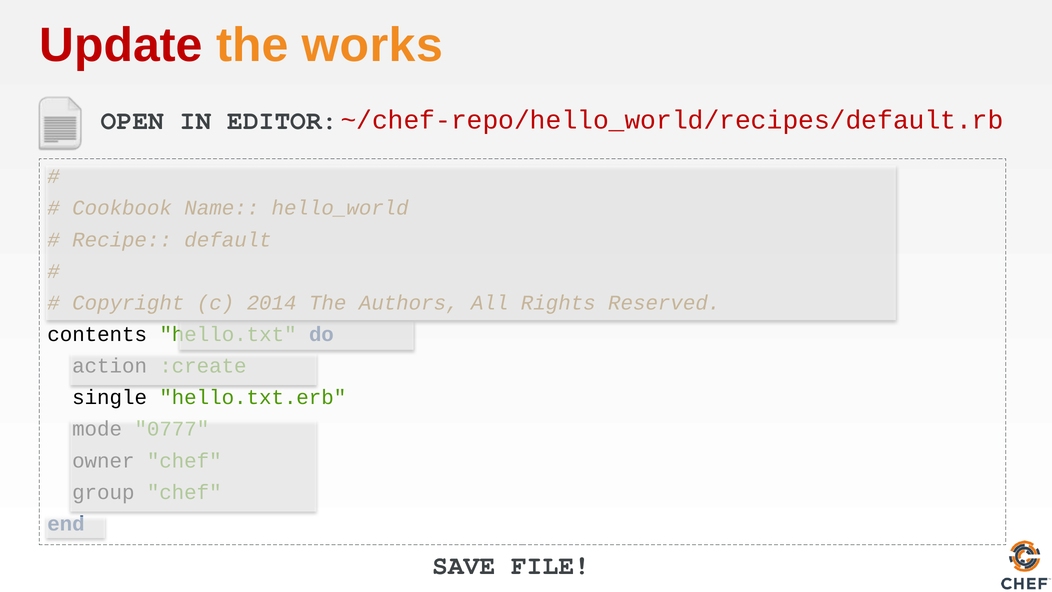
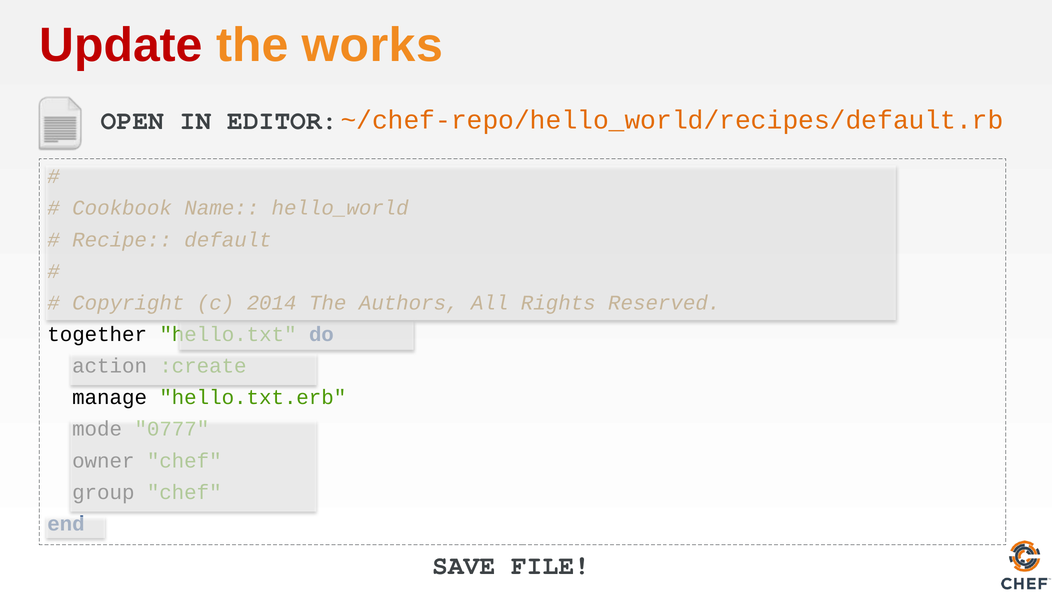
~/chef-repo/hello_world/recipes/default.rb colour: red -> orange (672, 120)
contents: contents -> together (97, 334)
single: single -> manage (110, 397)
